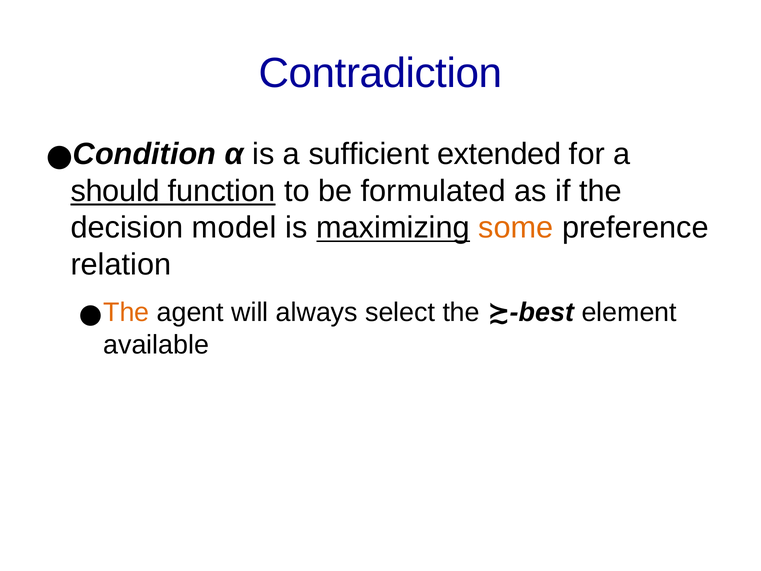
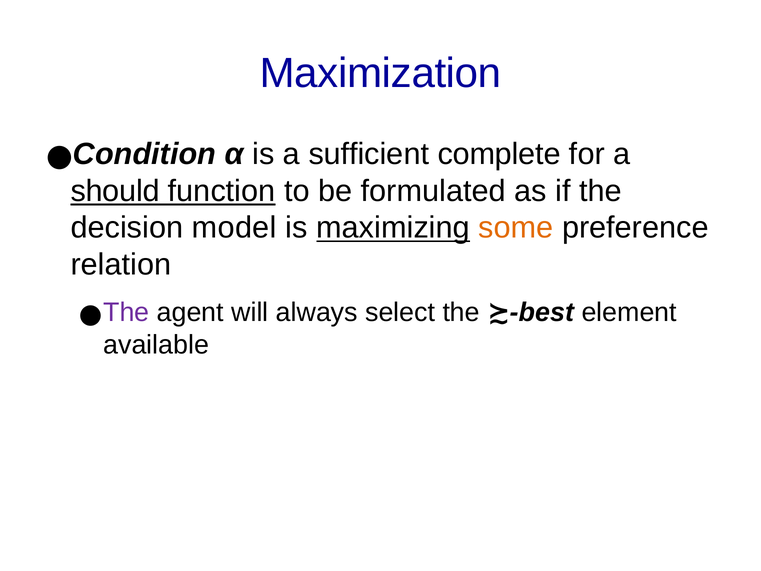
Contradiction: Contradiction -> Maximization (380, 73)
extended: extended -> complete (499, 154)
The colour: orange -> purple (126, 312)
